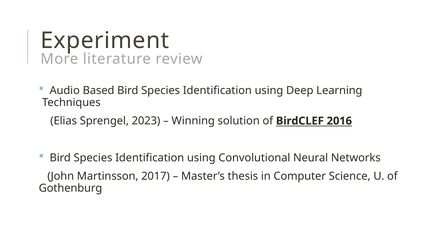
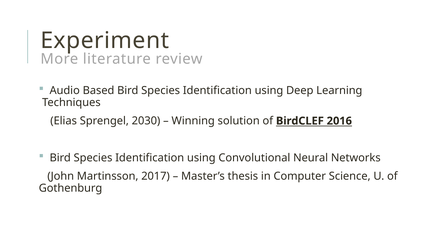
2023: 2023 -> 2030 (146, 121)
